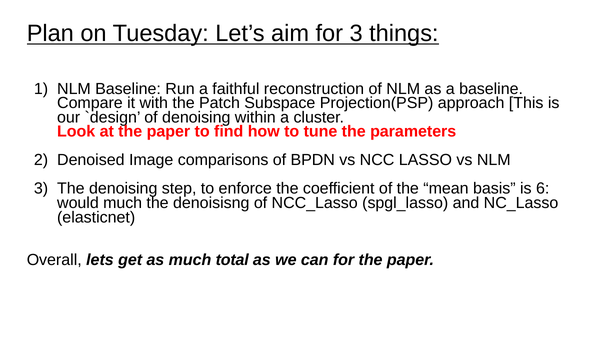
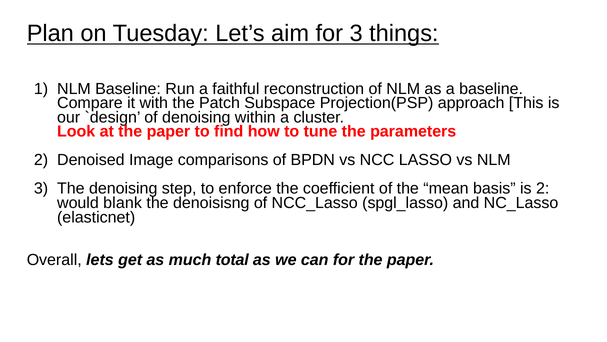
is 6: 6 -> 2 (543, 188)
would much: much -> blank (123, 203)
